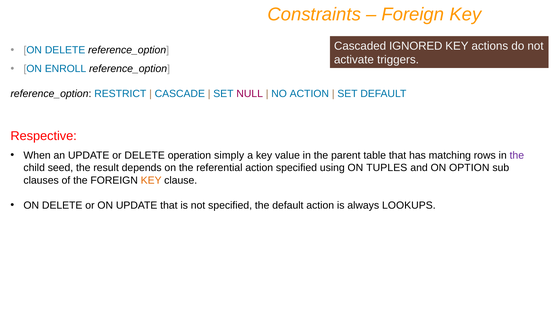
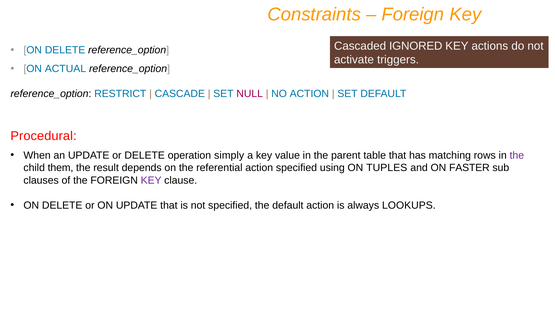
ENROLL: ENROLL -> ACTUAL (66, 69)
Respective: Respective -> Procedural (44, 136)
seed: seed -> them (61, 168)
OPTION: OPTION -> FASTER (469, 168)
KEY colour: orange -> purple (151, 180)
